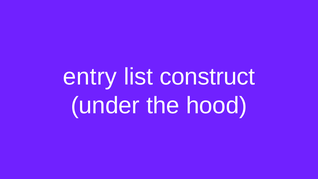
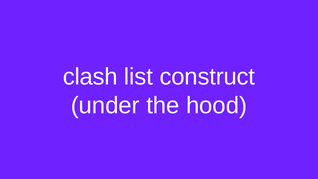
entry: entry -> clash (90, 77)
